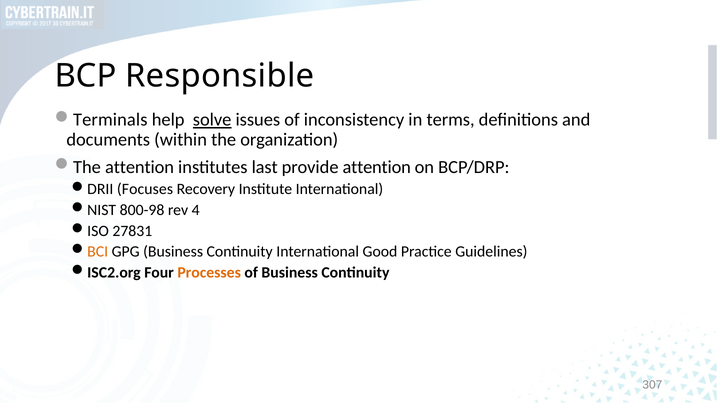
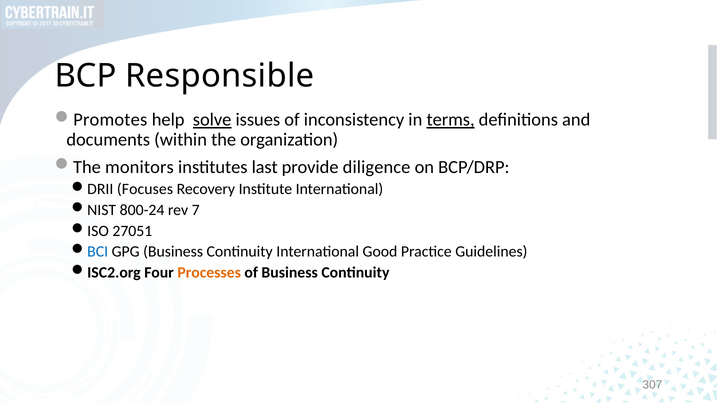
Terminals: Terminals -> Promotes (110, 120)
terms underline: none -> present (451, 120)
The attention: attention -> monitors (139, 167)
provide attention: attention -> diligence (377, 167)
800-98: 800-98 -> 800-24 (142, 210)
4: 4 -> 7 (196, 210)
27831: 27831 -> 27051 (132, 231)
BCI colour: orange -> blue (98, 252)
